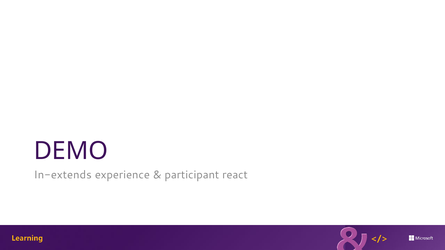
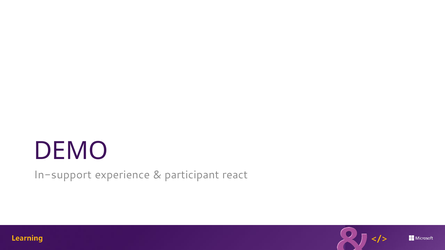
In-extends: In-extends -> In-support (63, 175)
